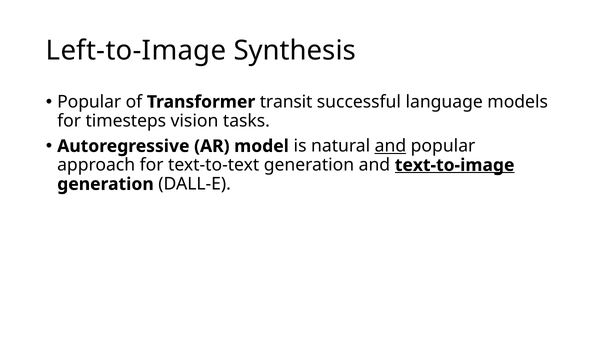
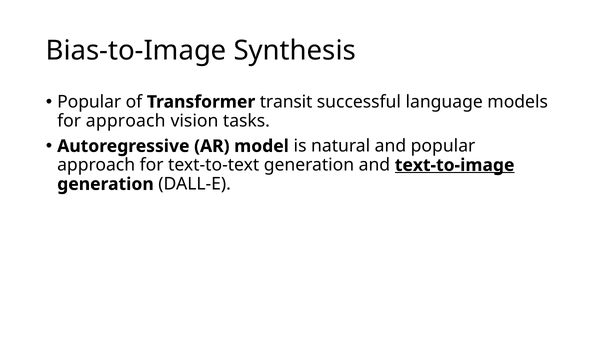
Left-to-Image: Left-to-Image -> Bias-to-Image (136, 51)
for timesteps: timesteps -> approach (126, 121)
and underline: present -> none (390, 146)
